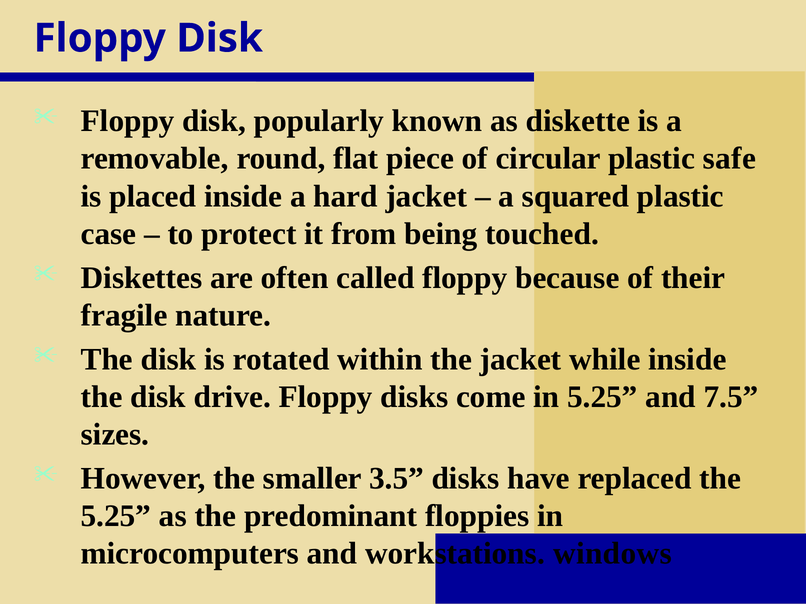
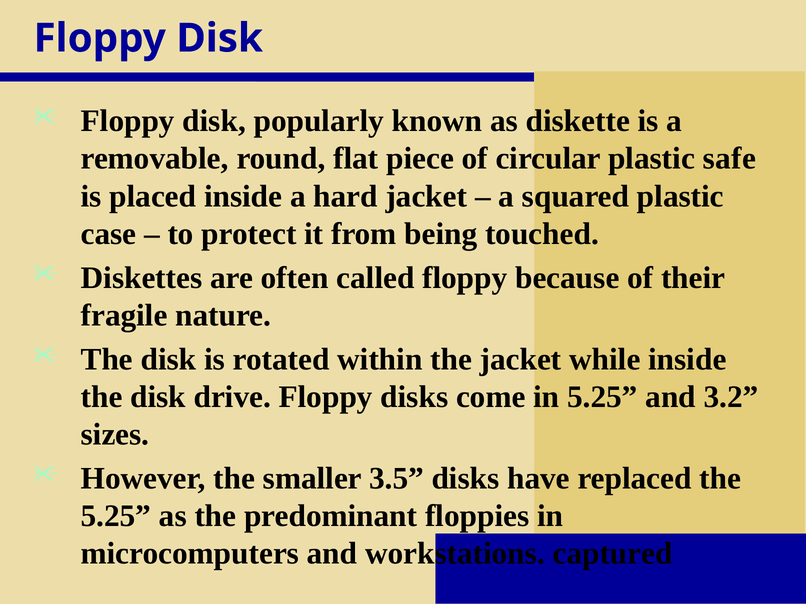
7.5: 7.5 -> 3.2 (731, 397)
windows: windows -> captured (613, 554)
